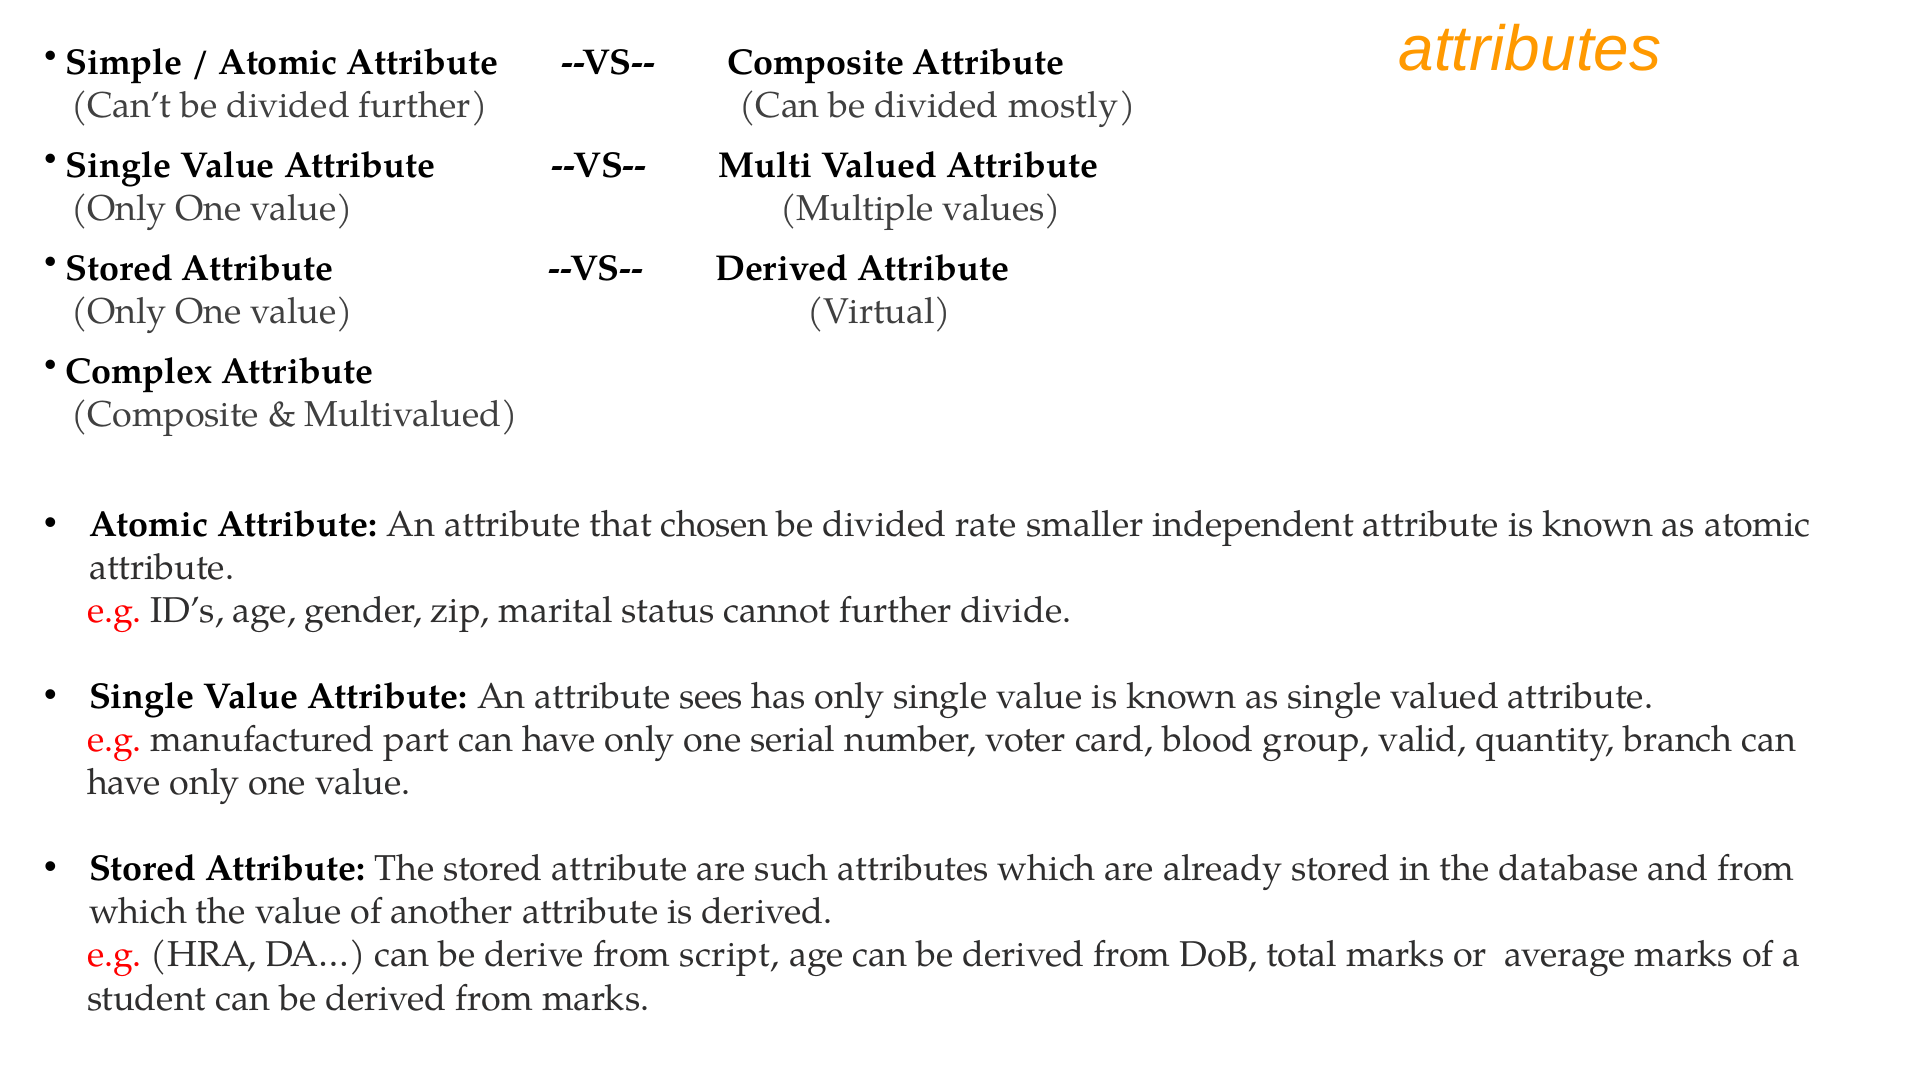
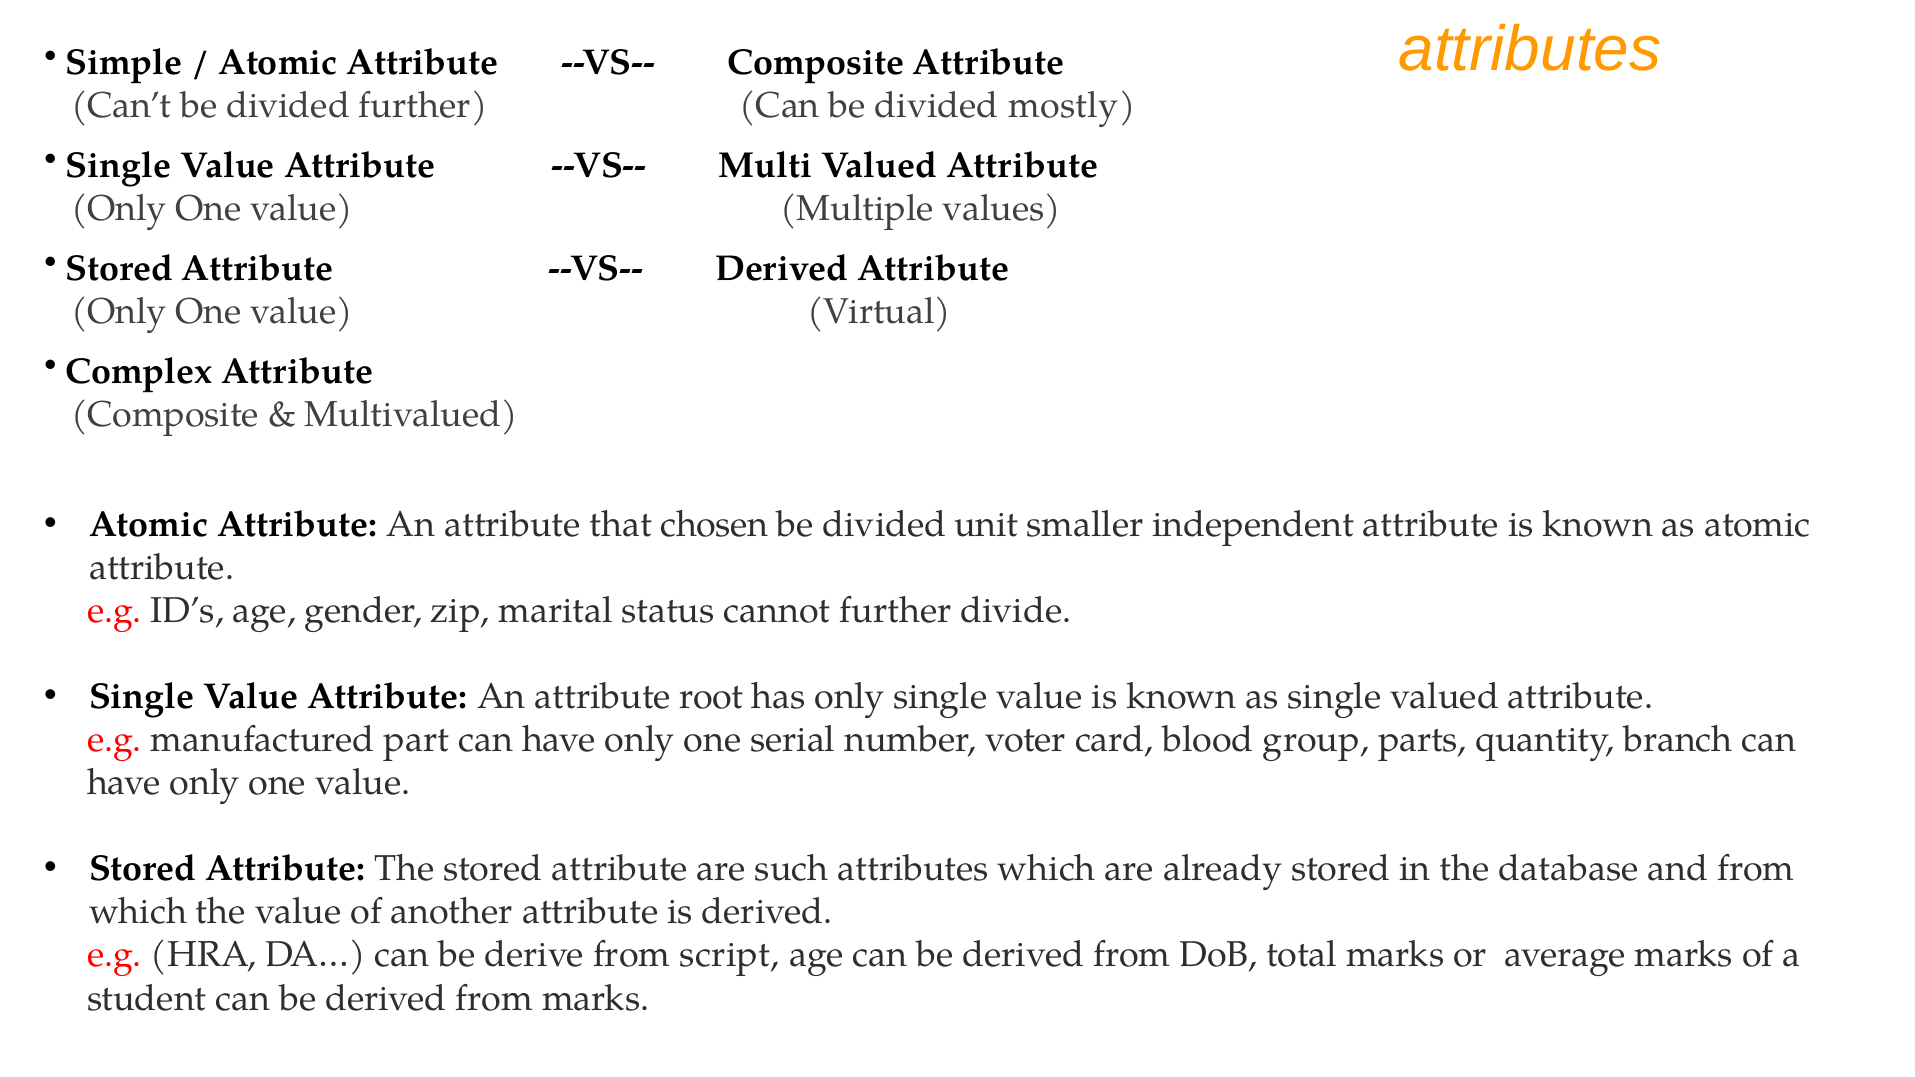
rate: rate -> unit (986, 524)
sees: sees -> root (711, 697)
valid: valid -> parts (1422, 740)
